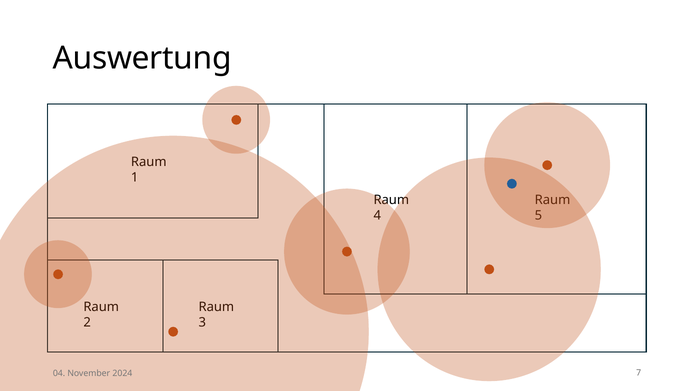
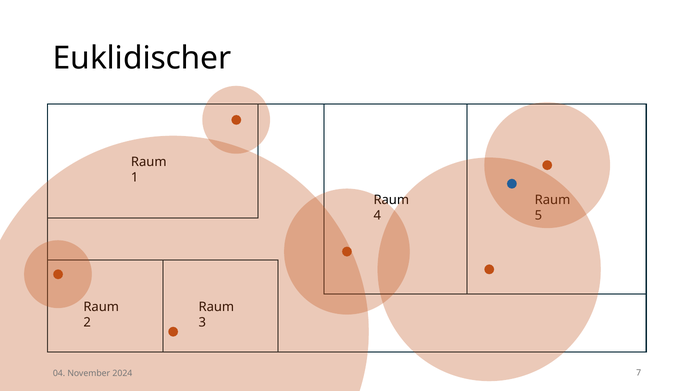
Auswertung: Auswertung -> Euklidischer (142, 58)
